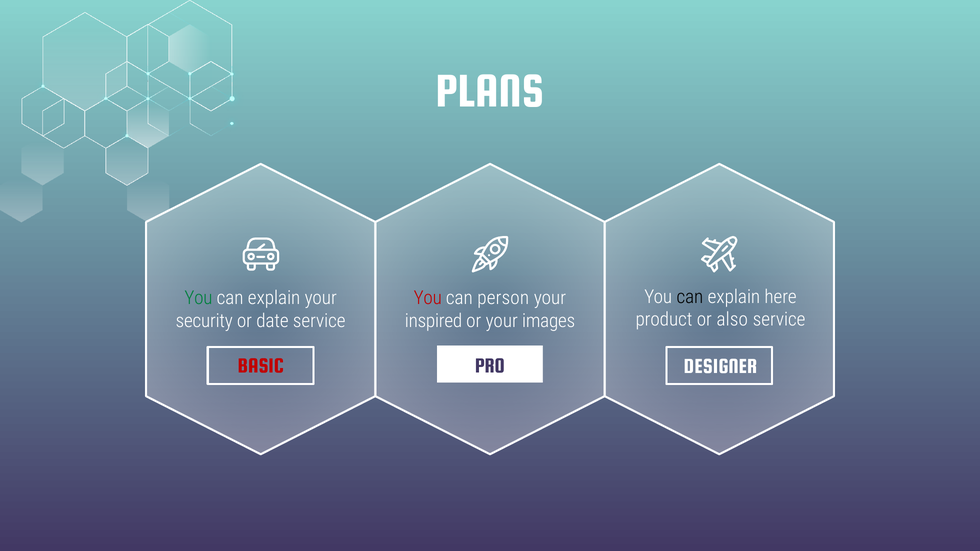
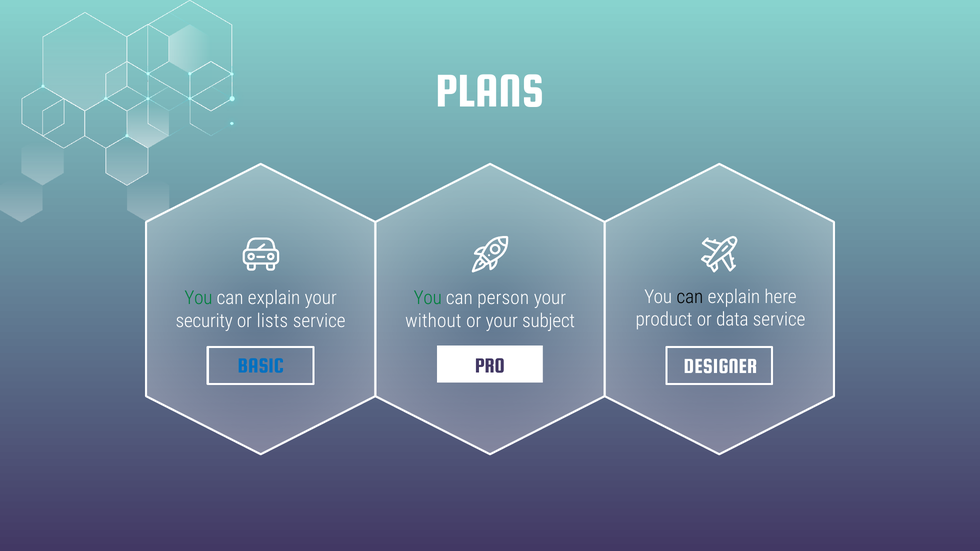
You colour: red -> green (428, 298)
also: also -> data (732, 320)
date: date -> lists (272, 321)
inspired: inspired -> without (433, 321)
images: images -> subject (549, 321)
BASIC colour: red -> blue (261, 366)
